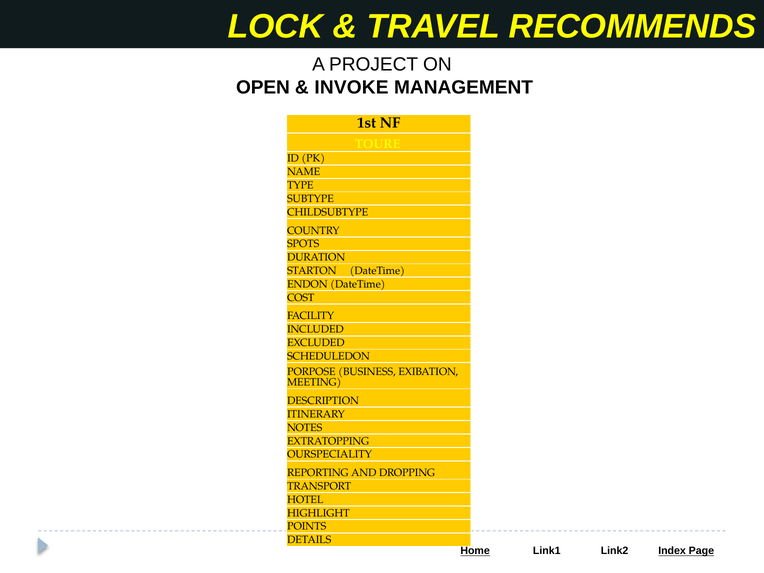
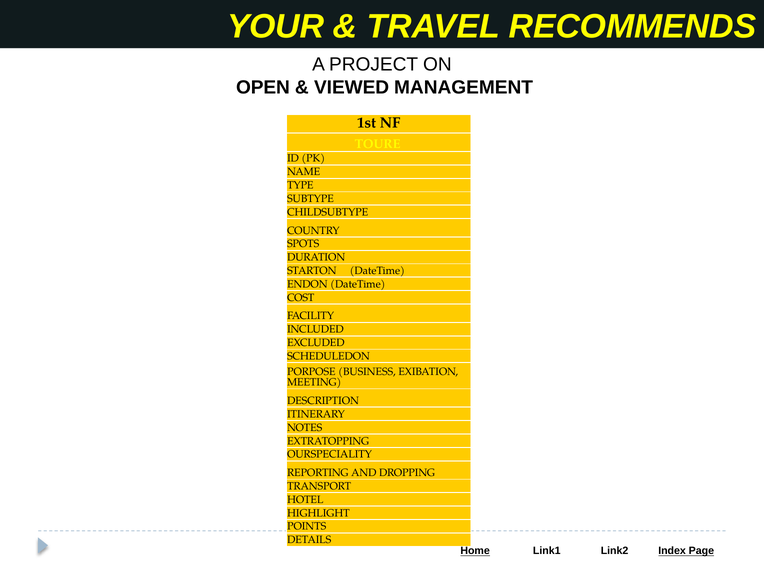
LOCK: LOCK -> YOUR (276, 27)
INVOKE: INVOKE -> VIEWED (352, 87)
